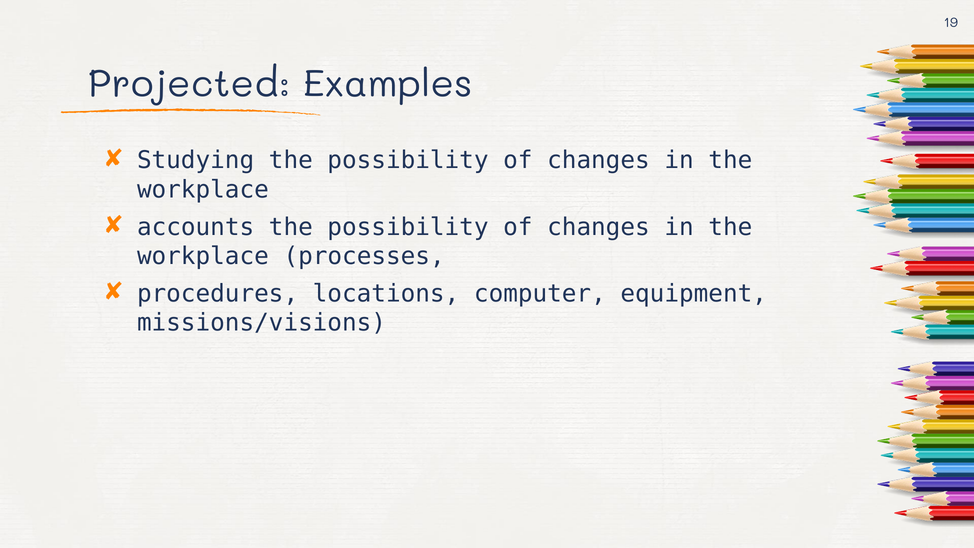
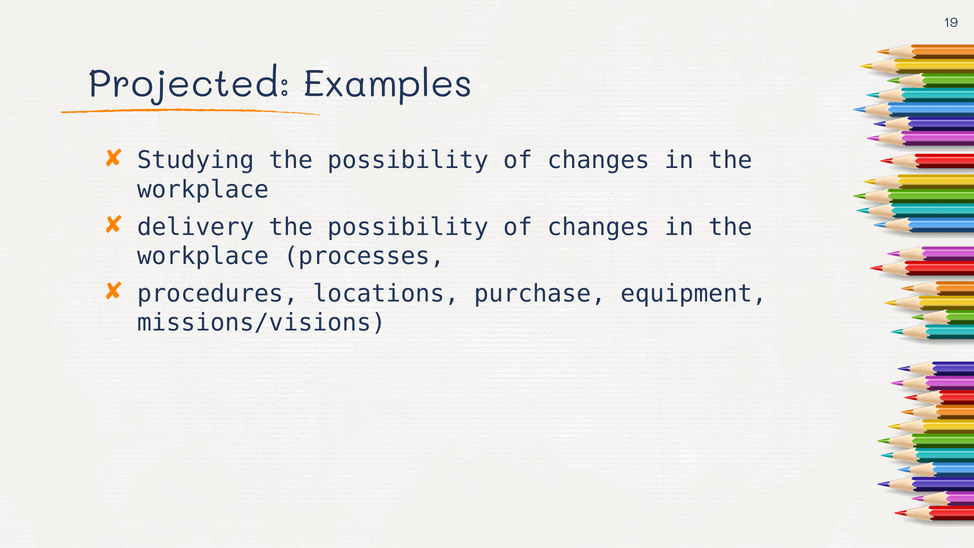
accounts: accounts -> delivery (196, 227)
computer: computer -> purchase (540, 294)
